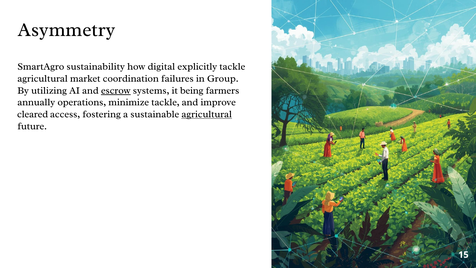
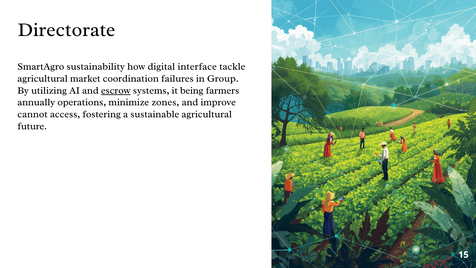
Asymmetry: Asymmetry -> Directorate (67, 30)
explicitly: explicitly -> interface (197, 67)
minimize tackle: tackle -> zones (165, 102)
cleared: cleared -> cannot (33, 114)
agricultural underline: present -> none (207, 114)
